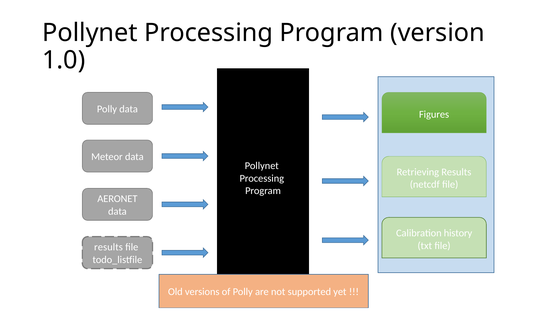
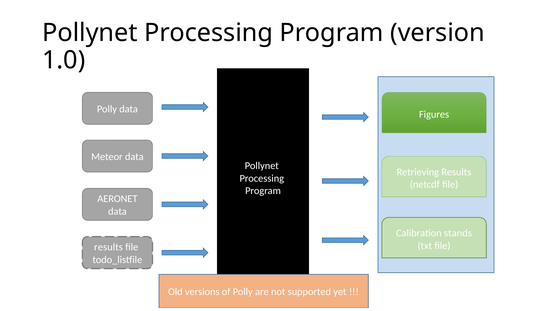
history: history -> stands (458, 233)
